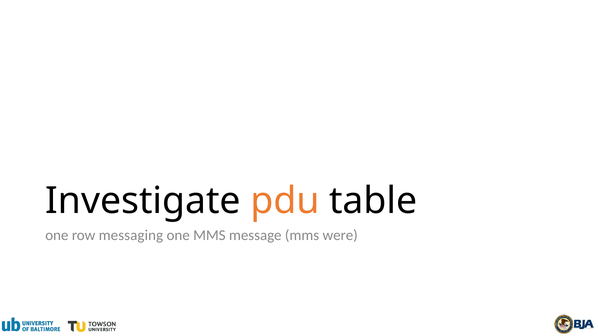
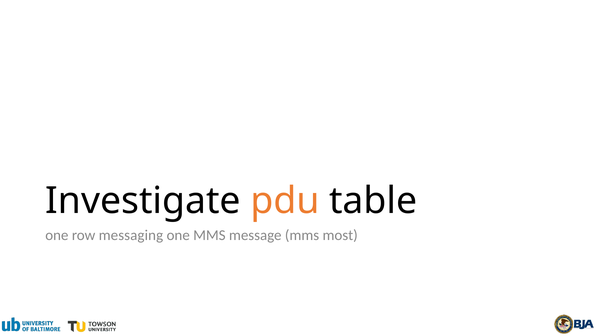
were: were -> most (340, 235)
